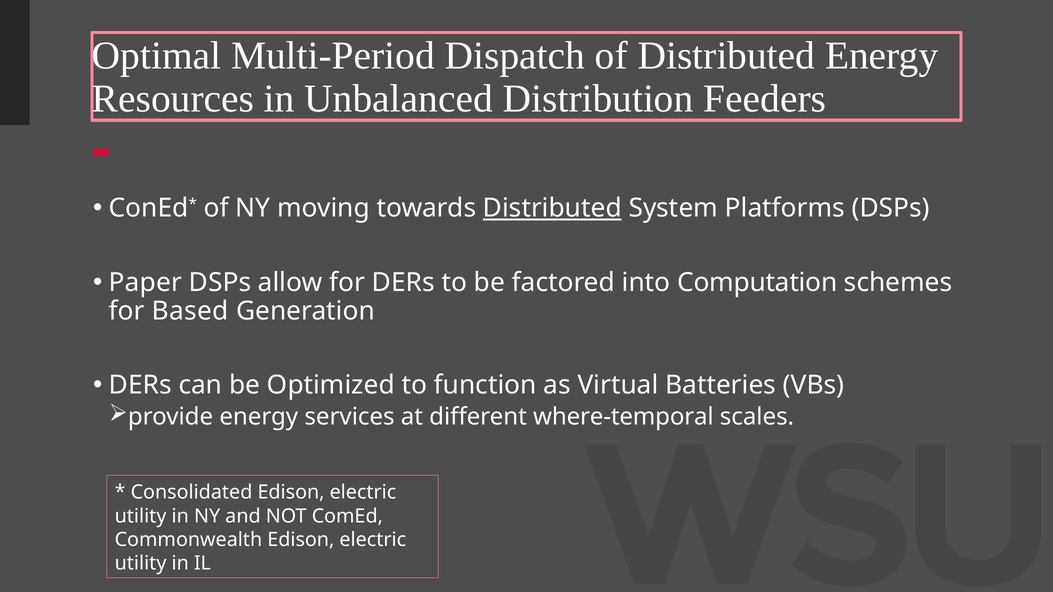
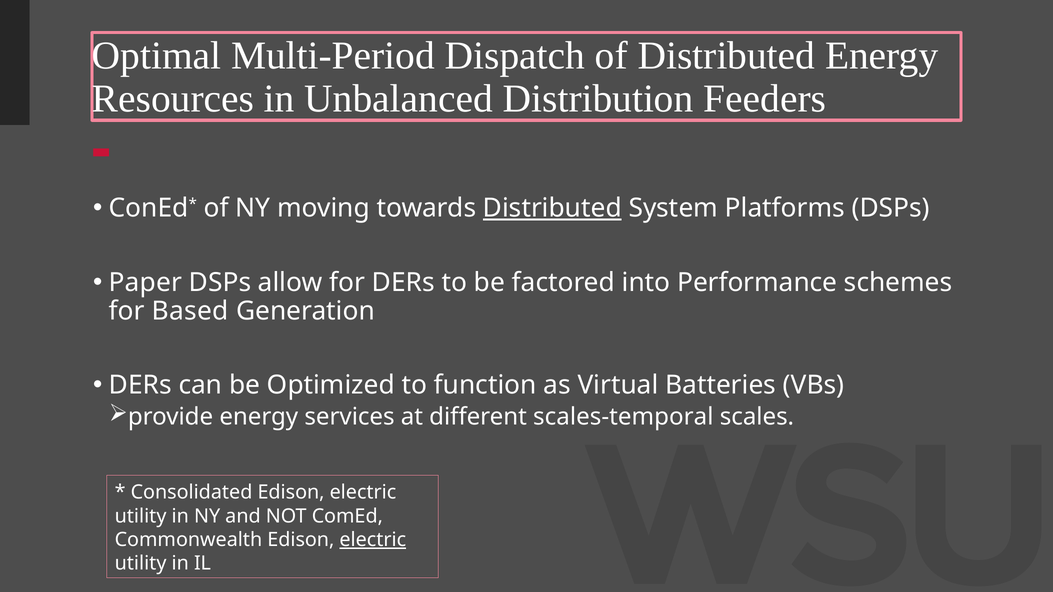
Computation: Computation -> Performance (757, 283)
where-temporal: where-temporal -> scales-temporal (623, 417)
electric underline: none -> present (373, 540)
